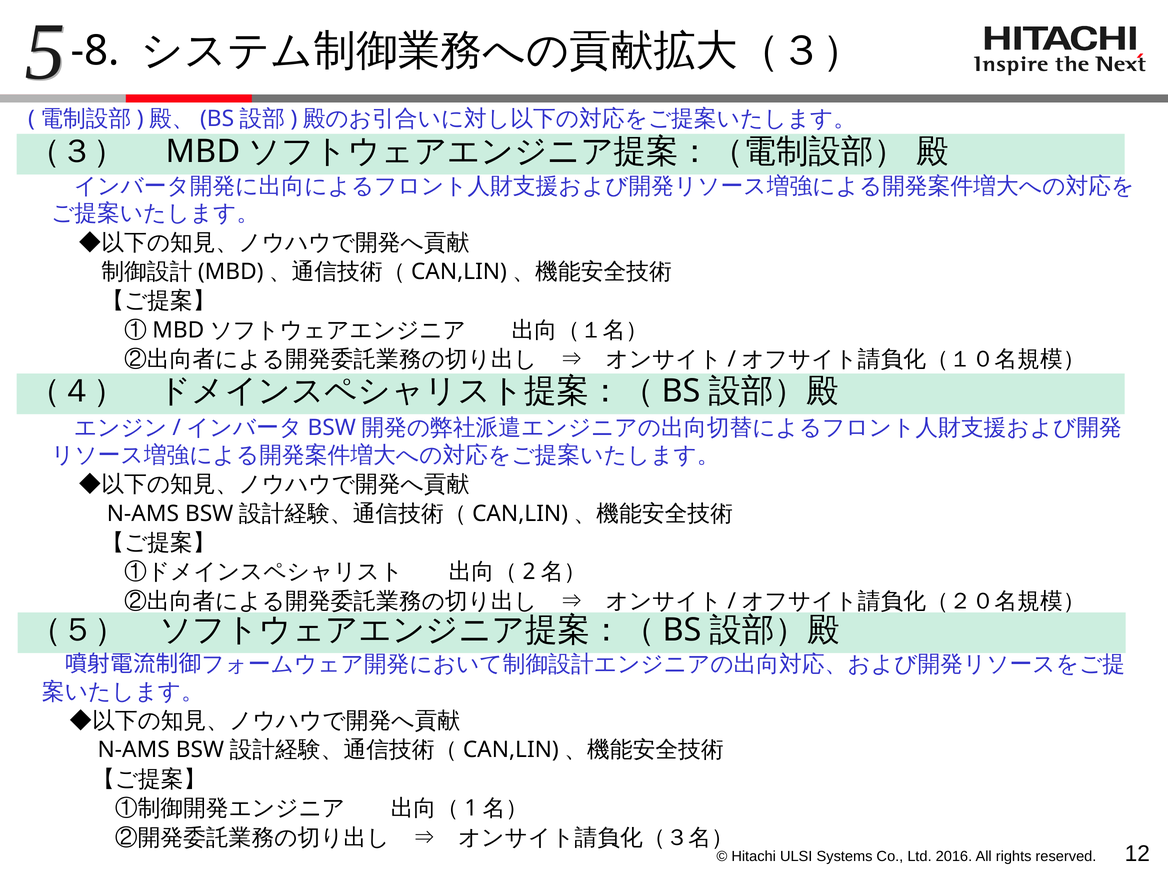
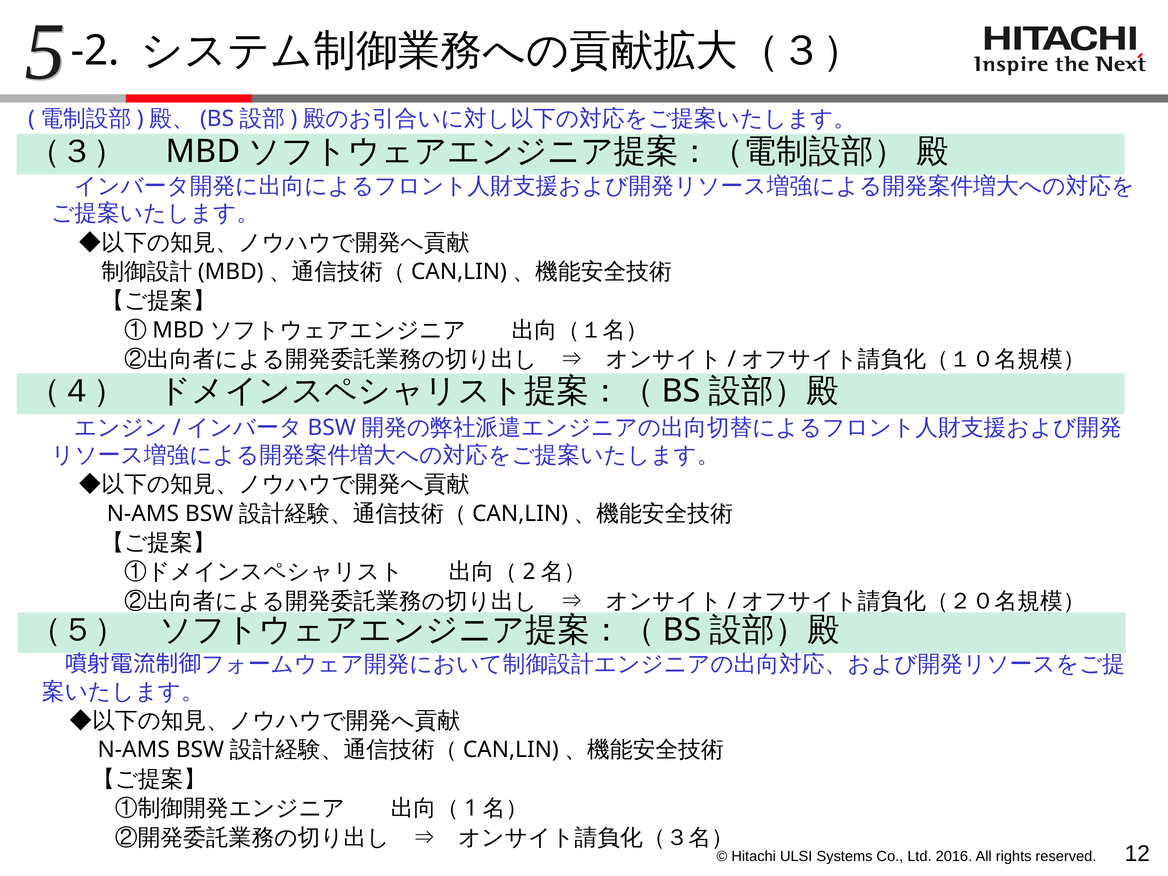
-8: -8 -> -2 (95, 51)
